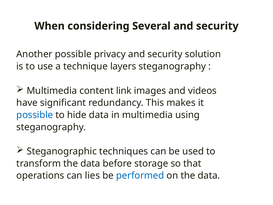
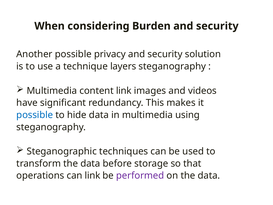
Several: Several -> Burden (151, 26)
can lies: lies -> link (93, 175)
performed colour: blue -> purple (140, 175)
